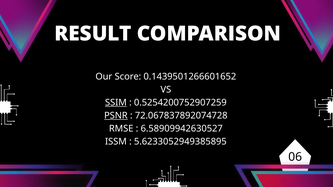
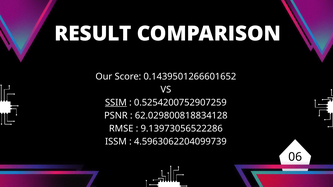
PSNR underline: present -> none (116, 116)
72.067837892074728: 72.067837892074728 -> 62.029800818834128 (181, 116)
6.58909942630527: 6.58909942630527 -> 9.13973056522286 (182, 129)
5.6233052949385895: 5.6233052949385895 -> 4.5963062204099739 (180, 142)
